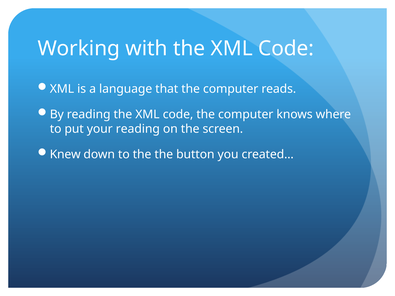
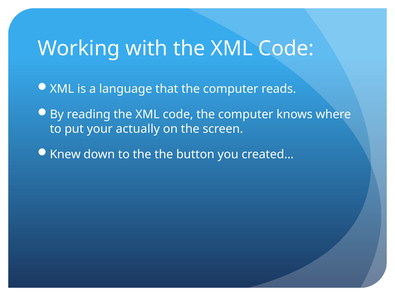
your reading: reading -> actually (138, 129)
